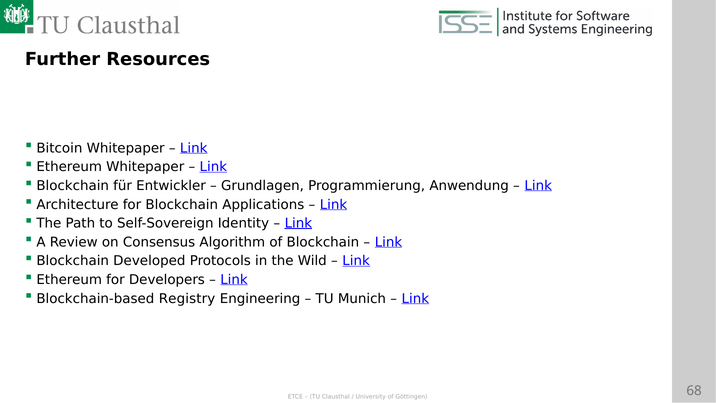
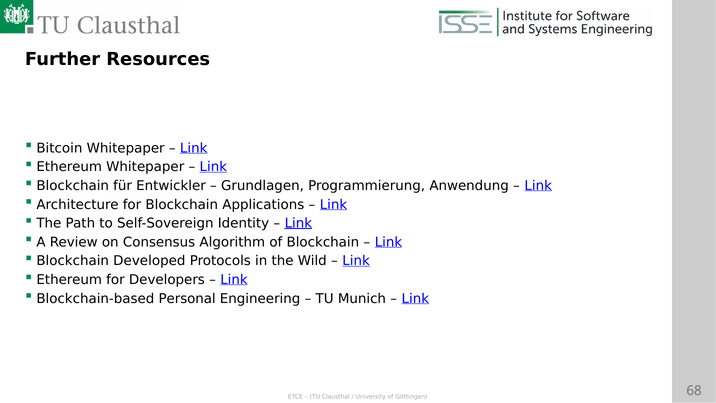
Registry: Registry -> Personal (187, 298)
